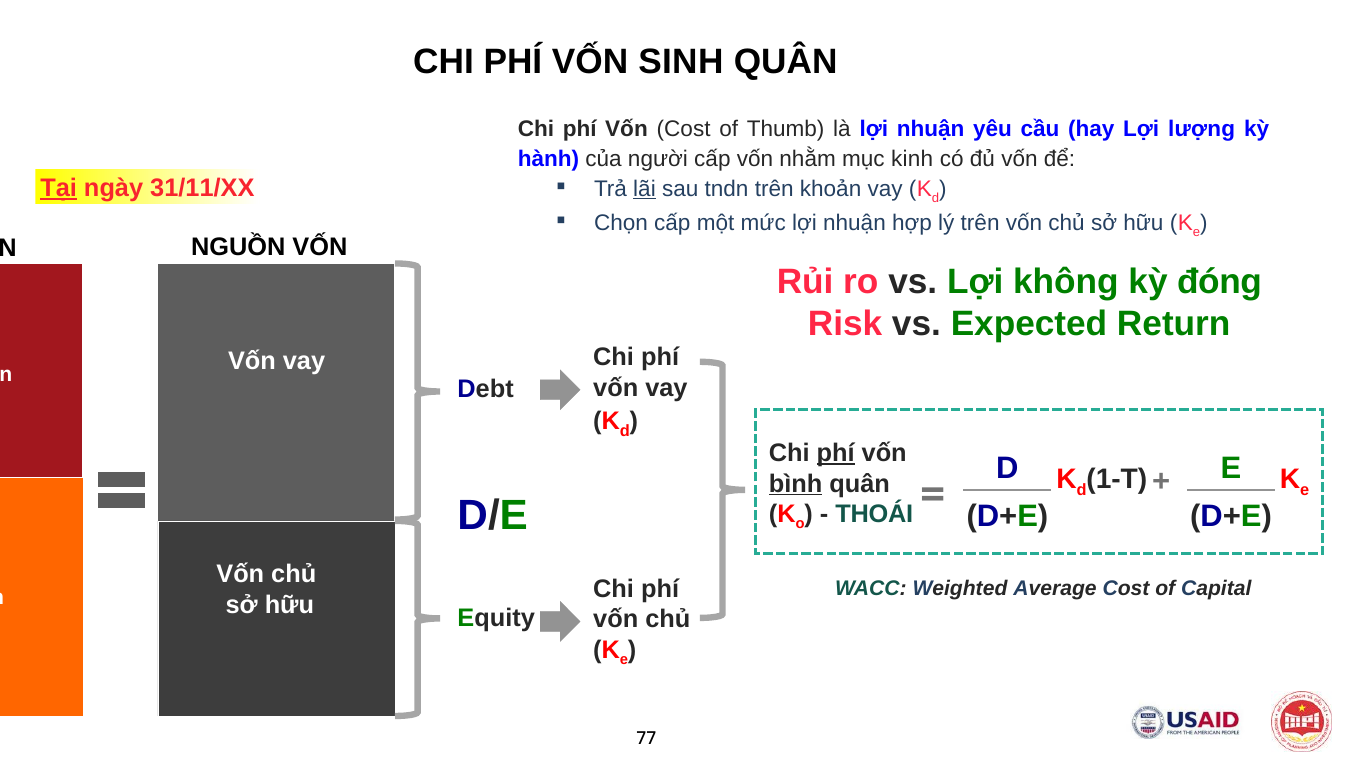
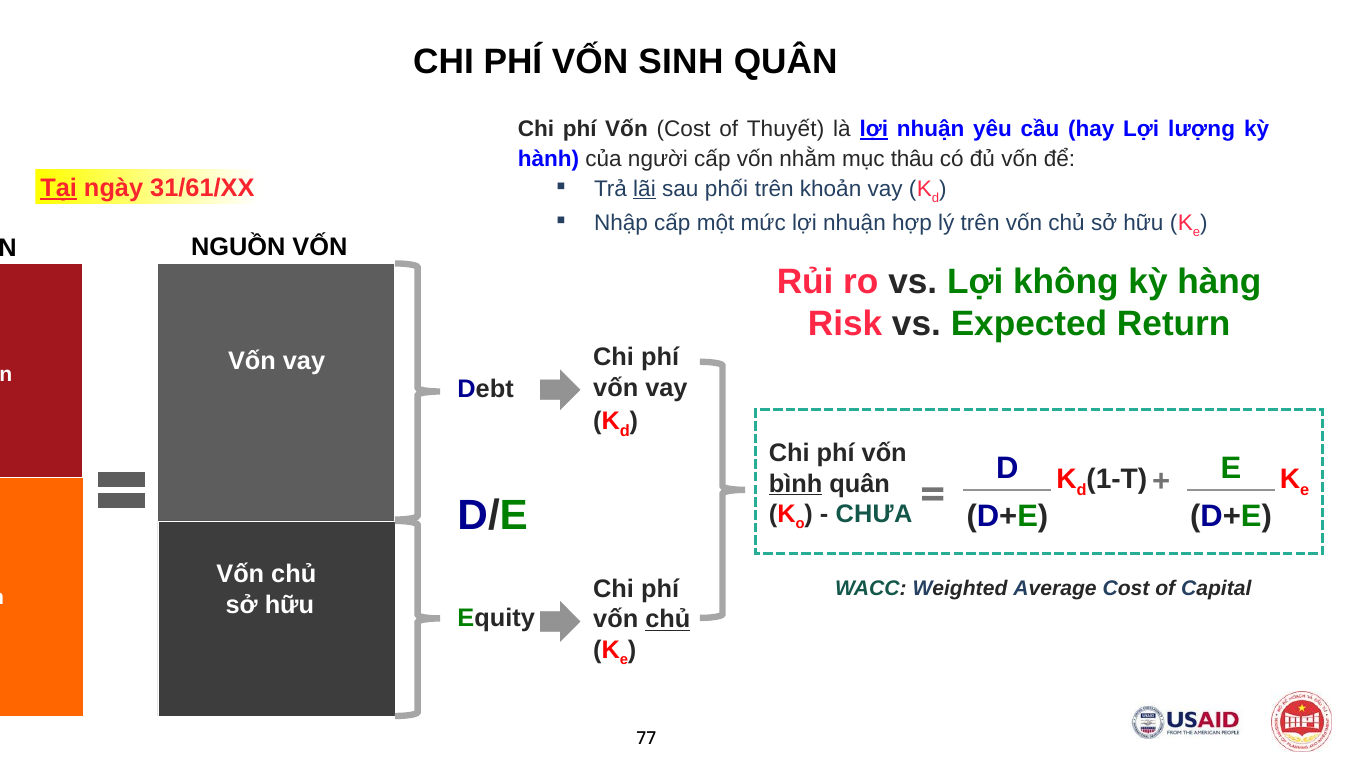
Thumb: Thumb -> Thuyết (786, 129)
lợi underline: none -> present (874, 129)
kinh: kinh -> thâu (912, 159)
31/11/XX: 31/11/XX -> 31/61/XX (202, 188)
tndn: tndn -> phối (726, 189)
Chọn: Chọn -> Nhập (621, 223)
đóng: đóng -> hàng (1219, 282)
phí underline: present -> none (836, 453)
THOÁI: THOÁI -> CHƯA (874, 514)
chủ underline: none -> present (668, 619)
